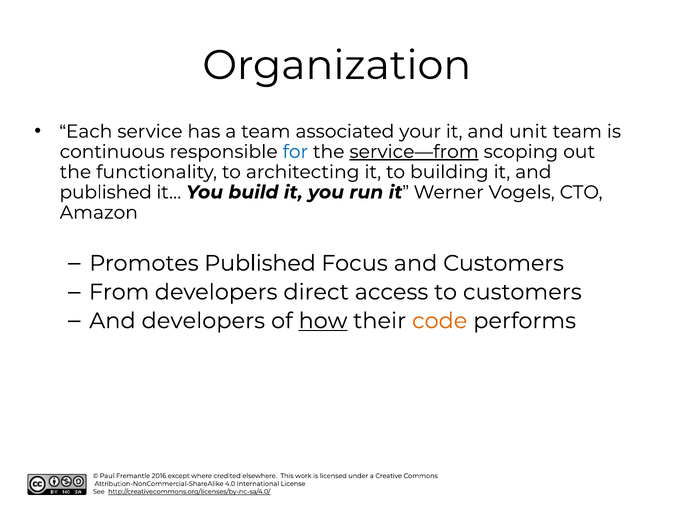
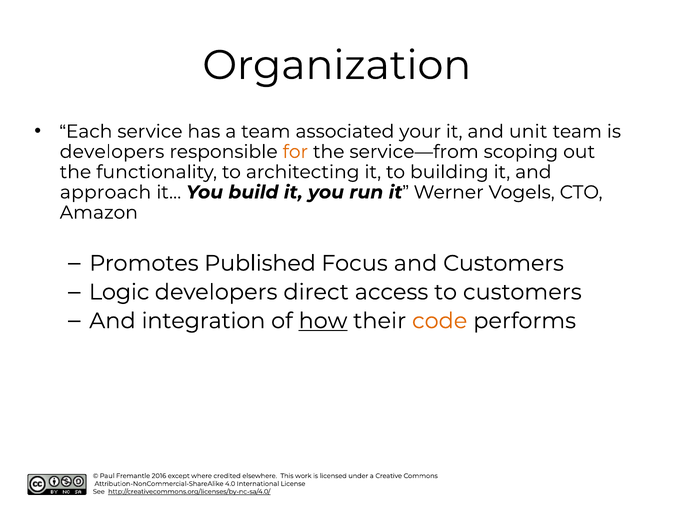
continuous: continuous -> developers (112, 152)
for colour: blue -> orange (295, 152)
service—from underline: present -> none (414, 152)
published: published -> approach (105, 192)
From: From -> Logic (119, 292)
And developers: developers -> integration (203, 321)
